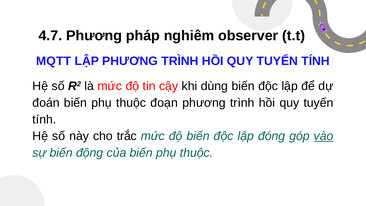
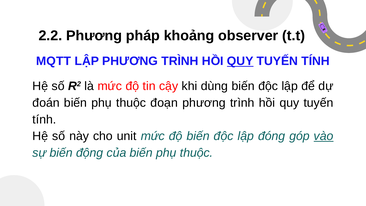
4.7: 4.7 -> 2.2 (50, 36)
nghiêm: nghiêm -> khoảng (189, 36)
QUY underline: none -> present (240, 61)
trắc: trắc -> unit (127, 136)
